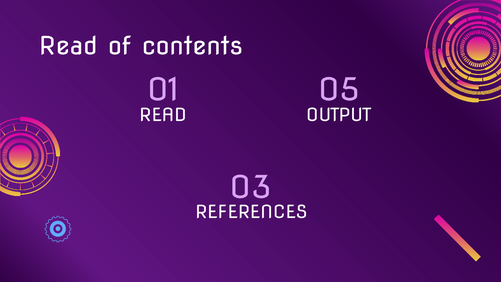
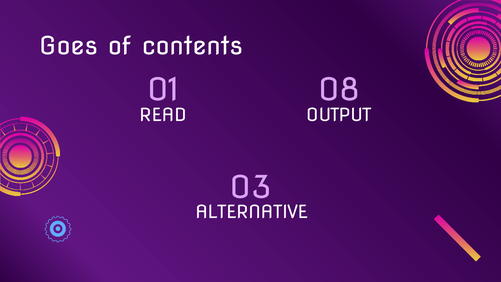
Read: Read -> Goes (69, 46)
05: 05 -> 08 (339, 90)
REFERENCES: REFERENCES -> ALTERNATIVE (252, 212)
